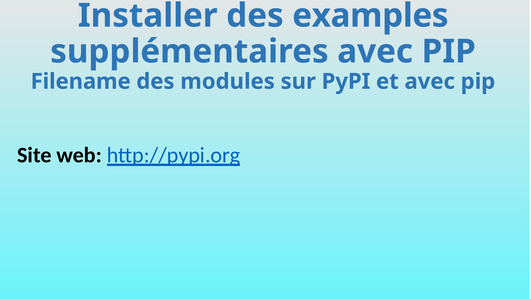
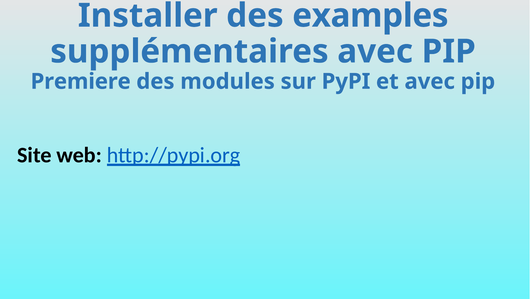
Filename: Filename -> Premiere (81, 81)
